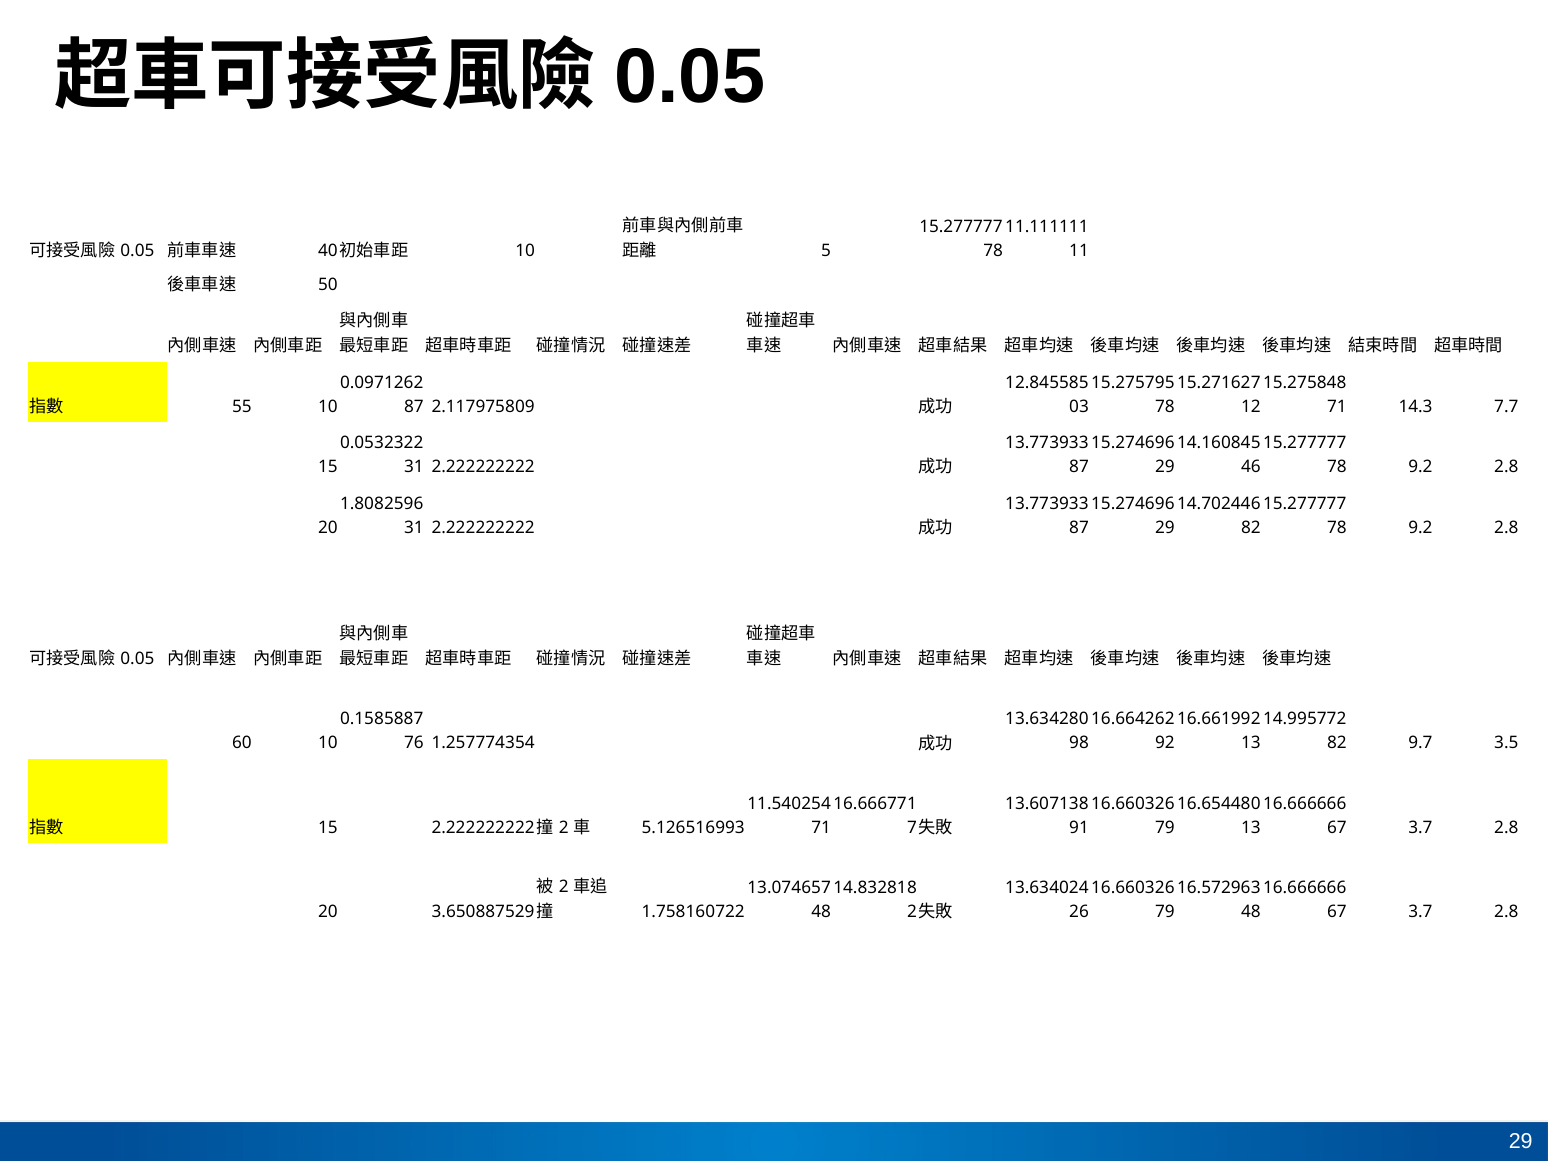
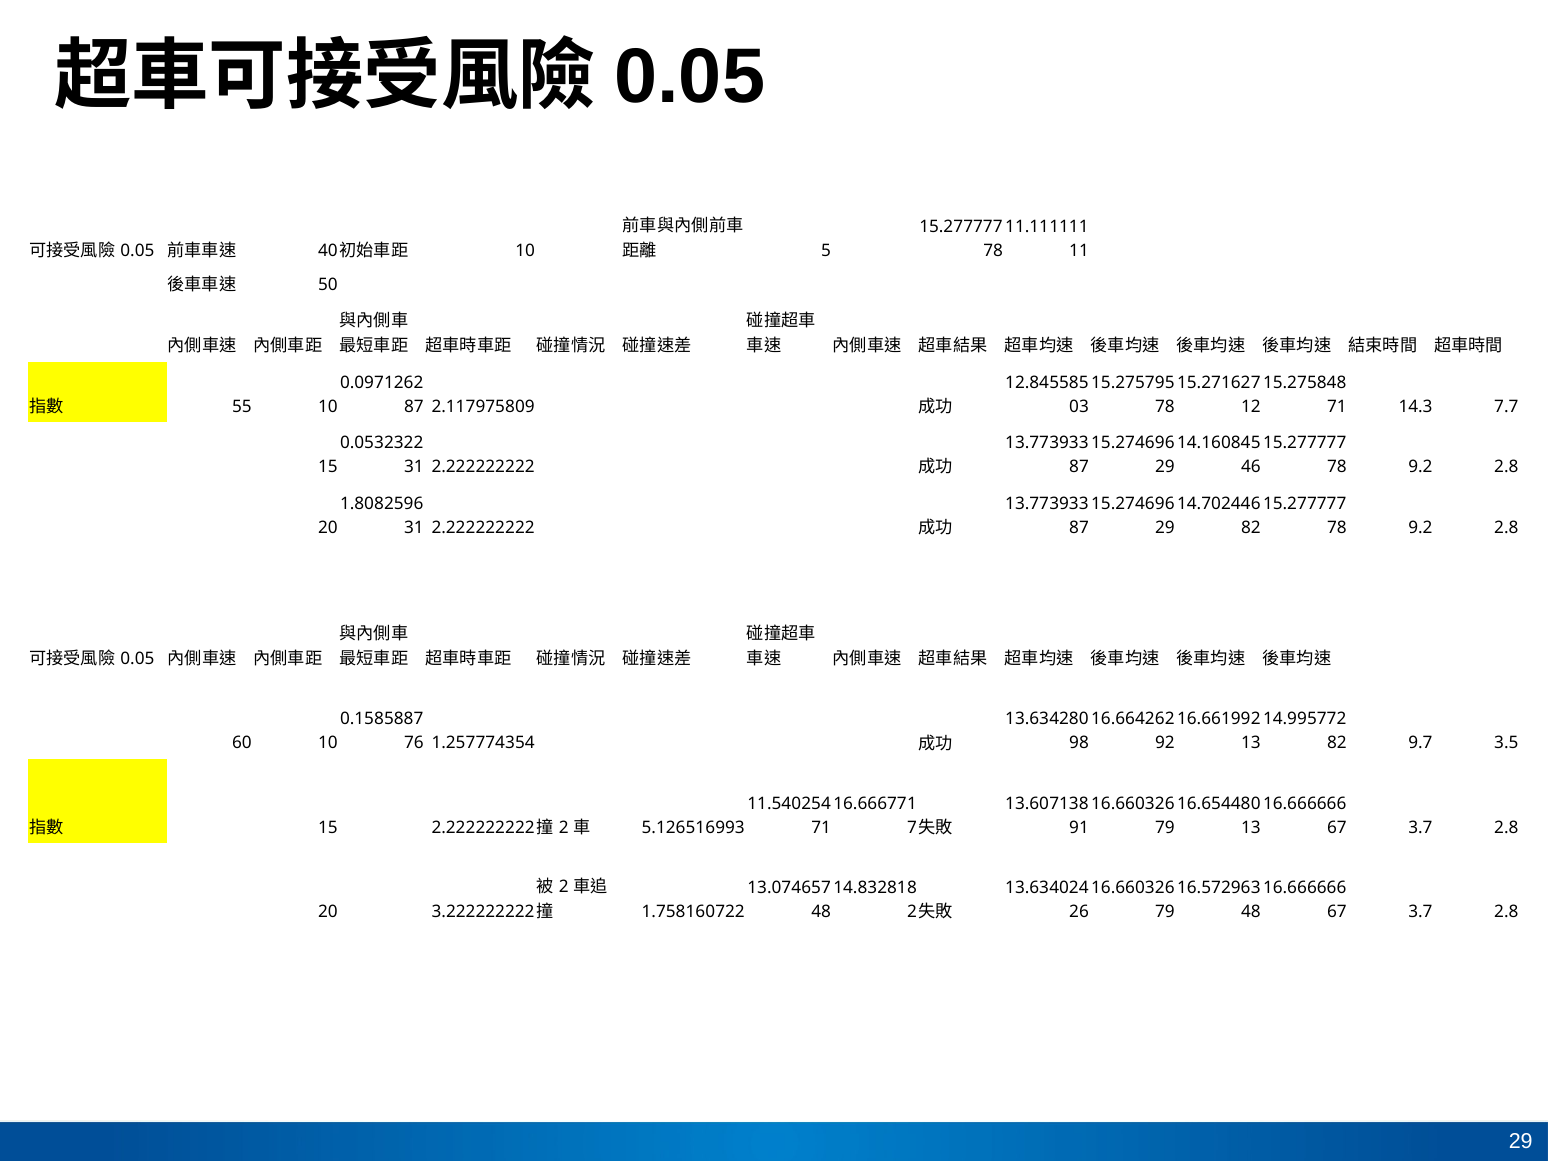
3.650887529: 3.650887529 -> 3.222222222 (483, 912)
